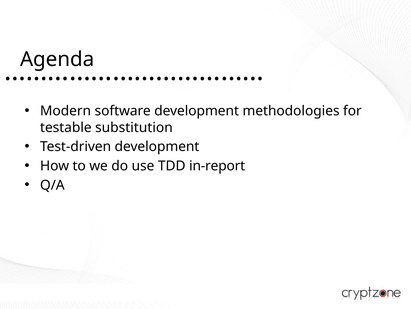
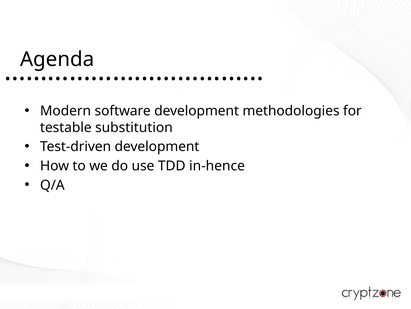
in-report: in-report -> in-hence (217, 166)
